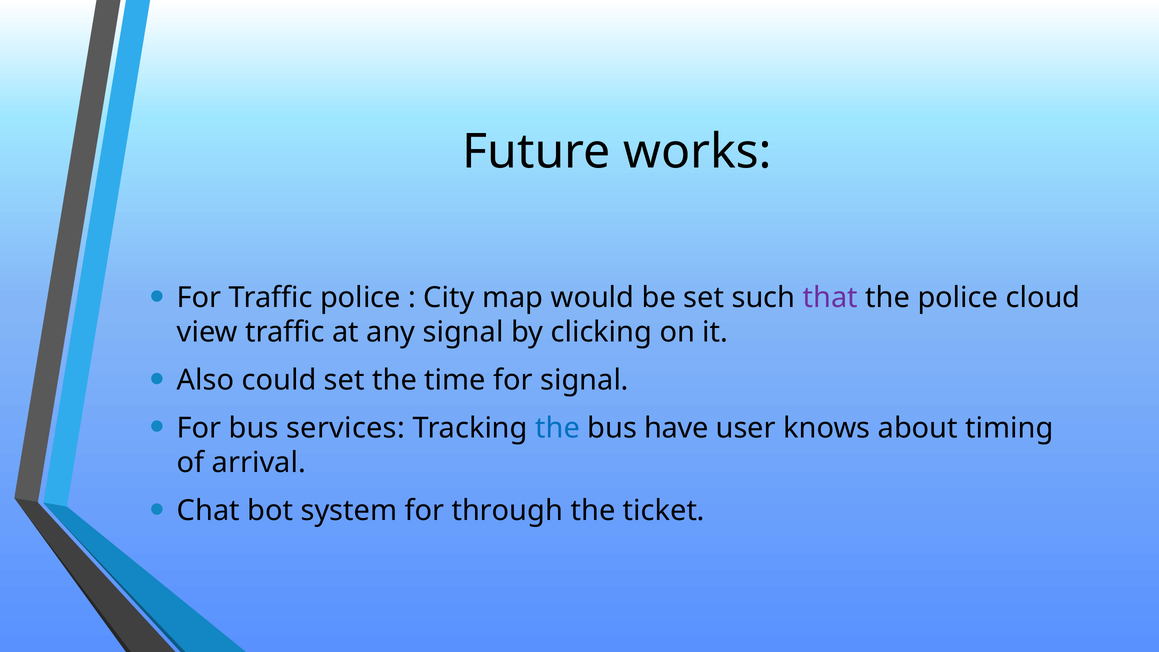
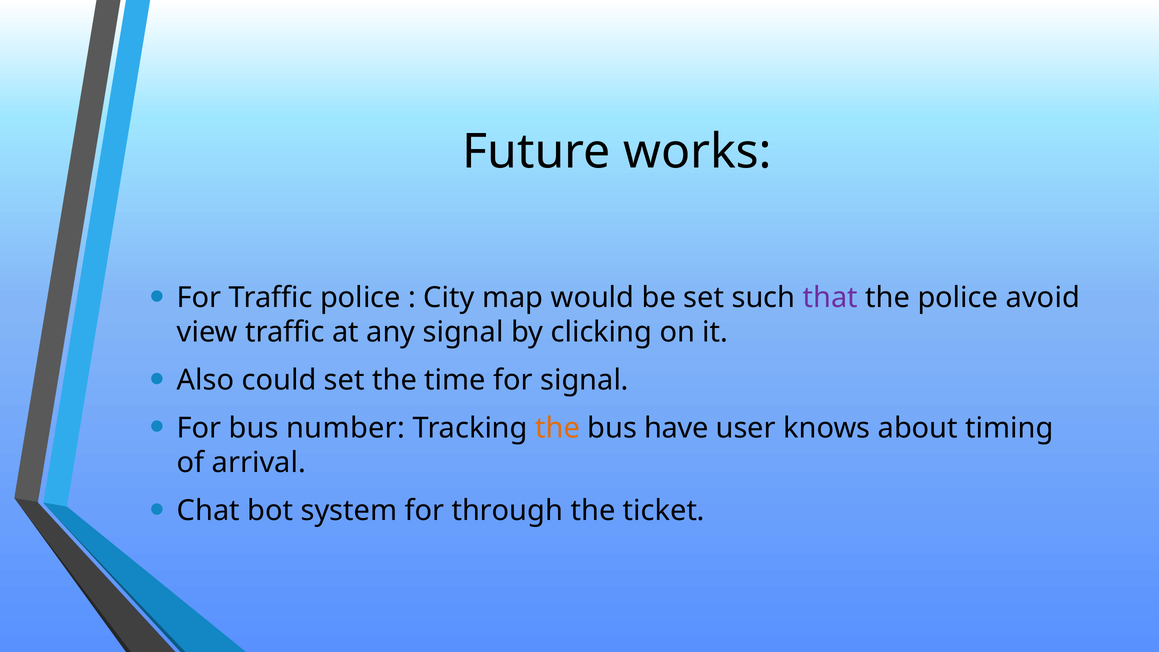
cloud: cloud -> avoid (1043, 298)
services: services -> number (346, 428)
the colour: blue -> orange (558, 428)
